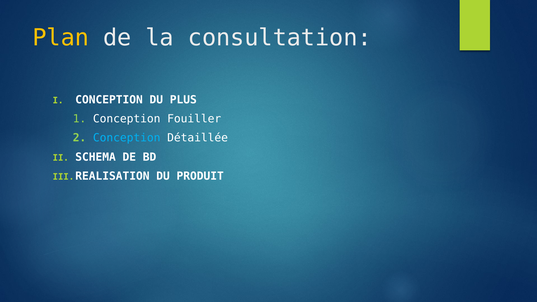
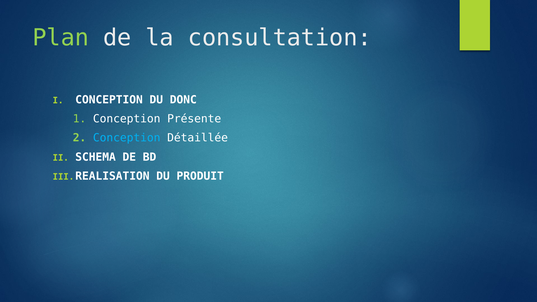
Plan colour: yellow -> light green (61, 38)
PLUS: PLUS -> DONC (183, 100)
Fouiller: Fouiller -> Présente (194, 119)
